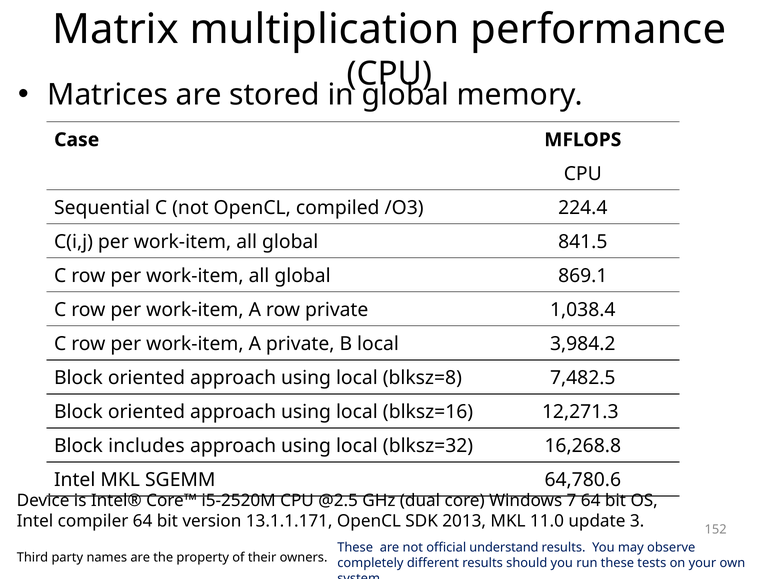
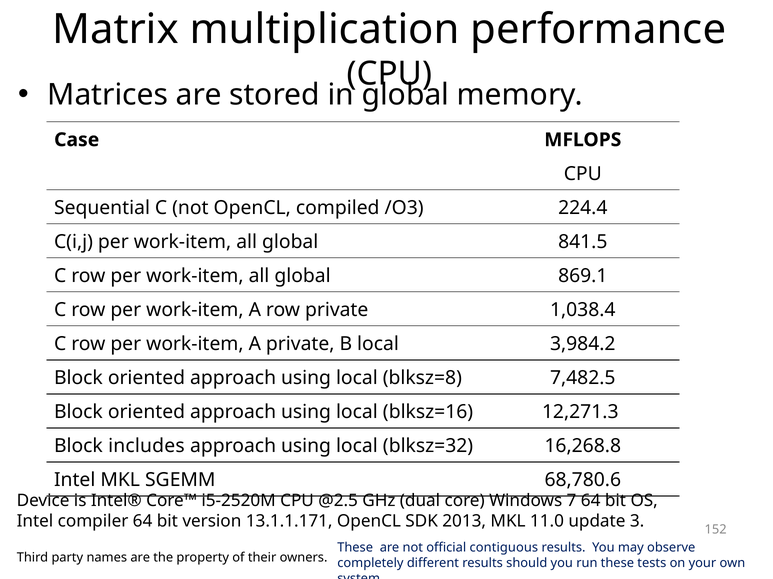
64,780.6: 64,780.6 -> 68,780.6 (583, 481)
understand: understand -> contiguous (504, 548)
